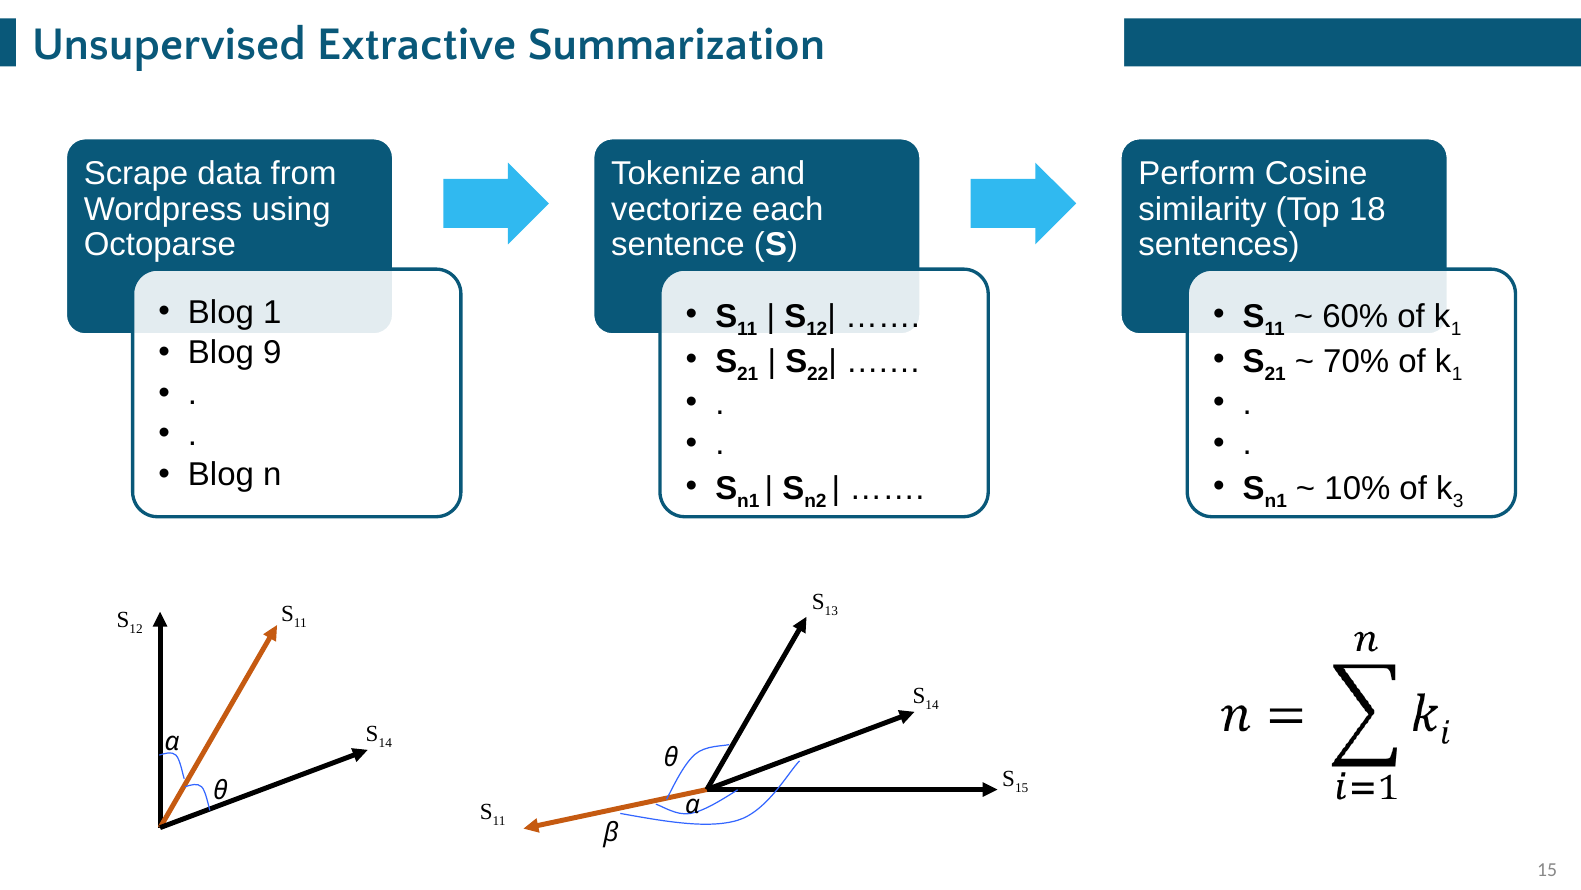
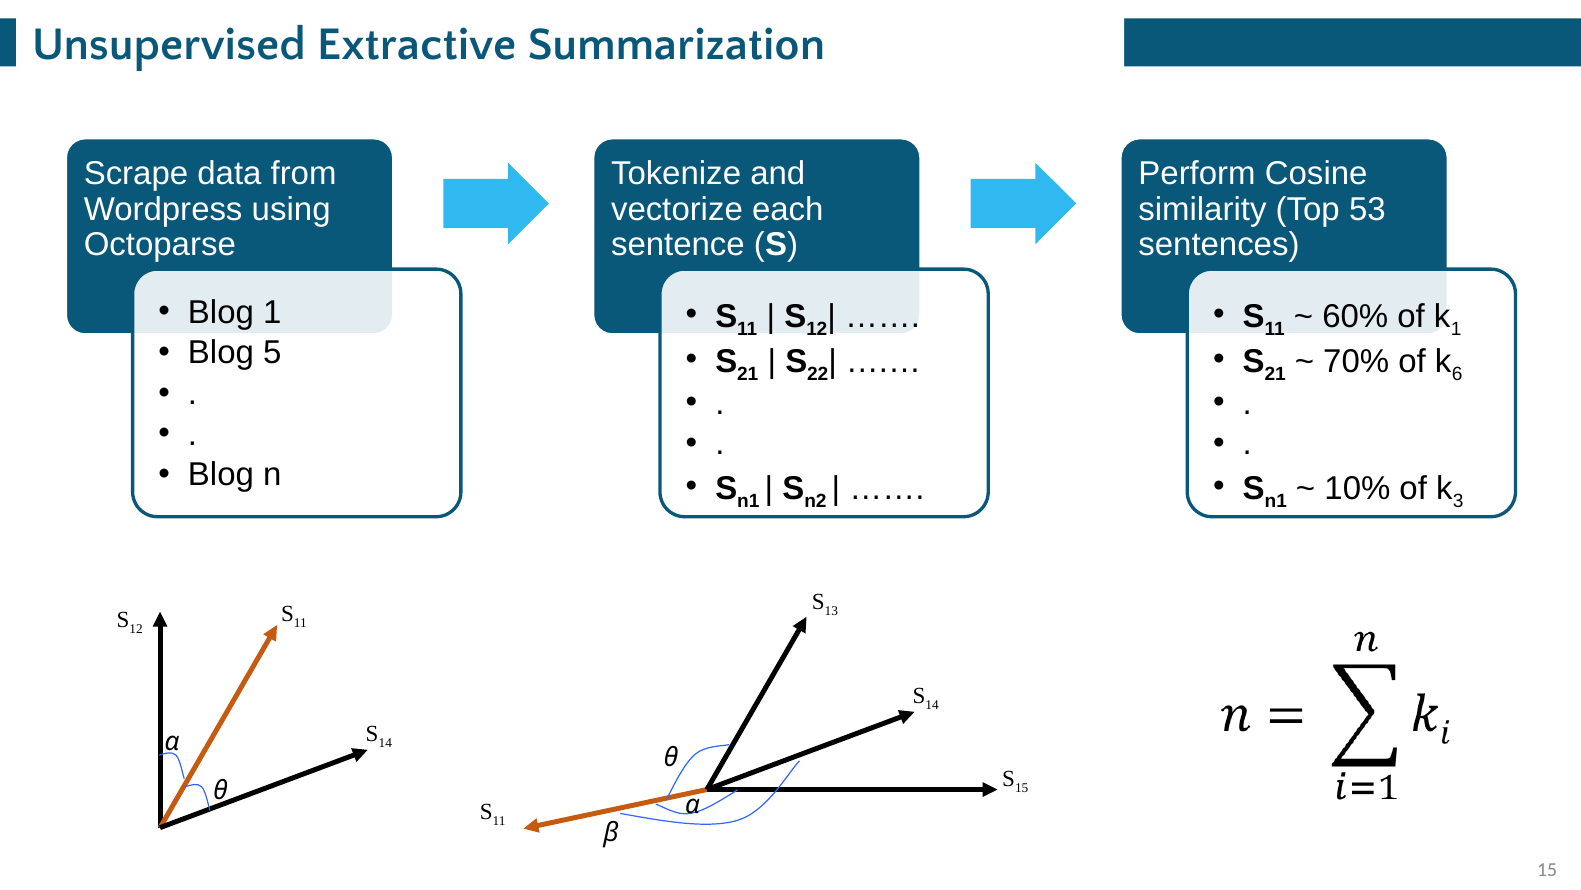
18: 18 -> 53 (1367, 209)
9: 9 -> 5 (272, 353)
1: 1 -> 6 (1457, 374)
